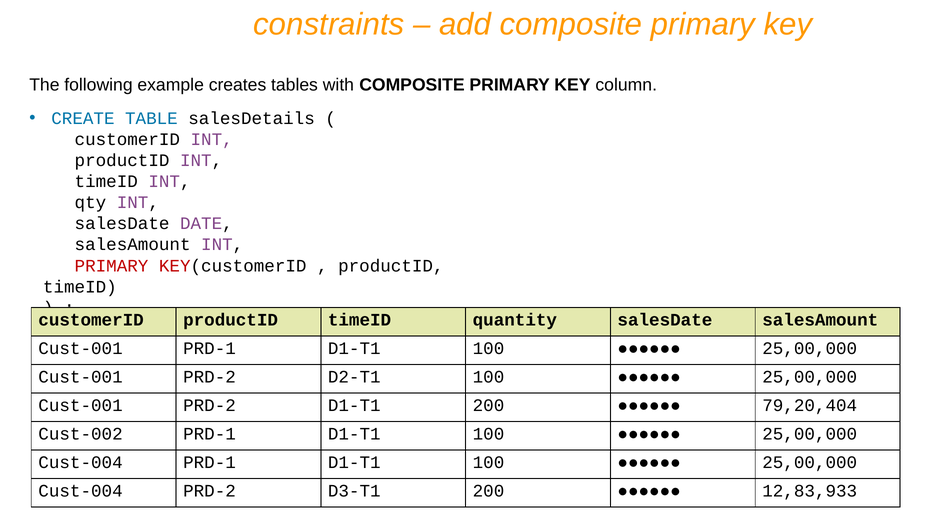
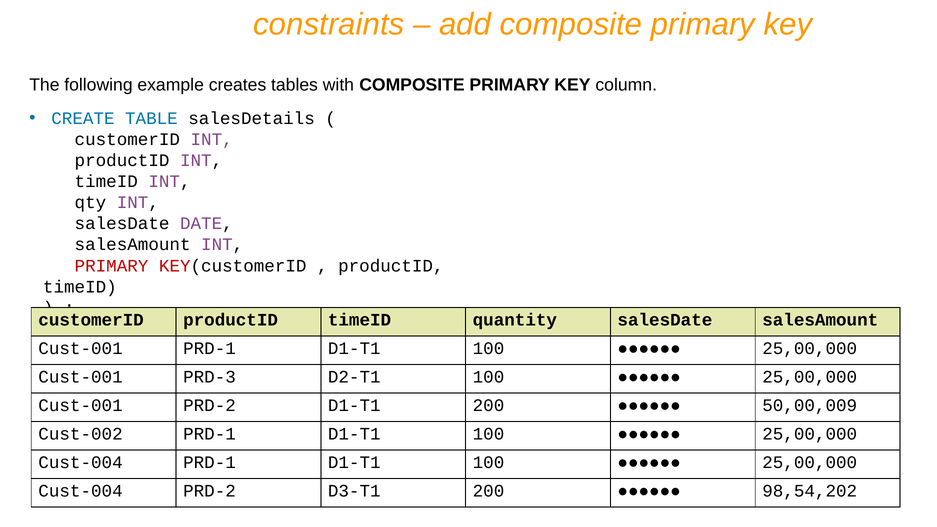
PRD-2: PRD-2 -> PRD-3 (209, 377)
79,20,404: 79,20,404 -> 50,00,009 (810, 405)
12,83,933: 12,83,933 -> 98,54,202 (810, 491)
